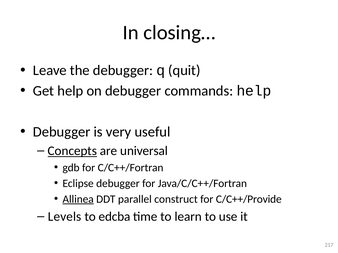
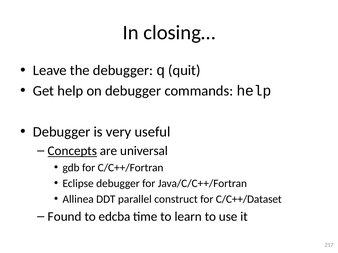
Allinea underline: present -> none (78, 200)
C/C++/Provide: C/C++/Provide -> C/C++/Dataset (249, 200)
Levels: Levels -> Found (65, 217)
